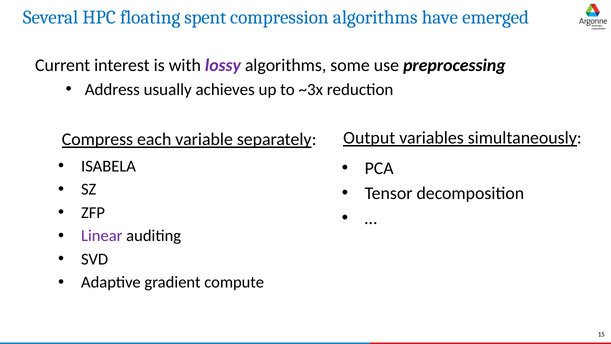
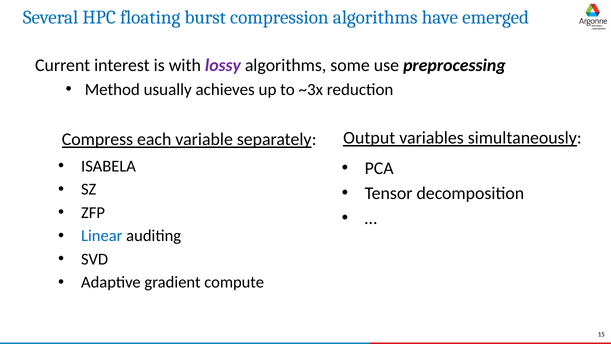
spent: spent -> burst (205, 17)
Address: Address -> Method (112, 89)
Linear colour: purple -> blue (102, 236)
